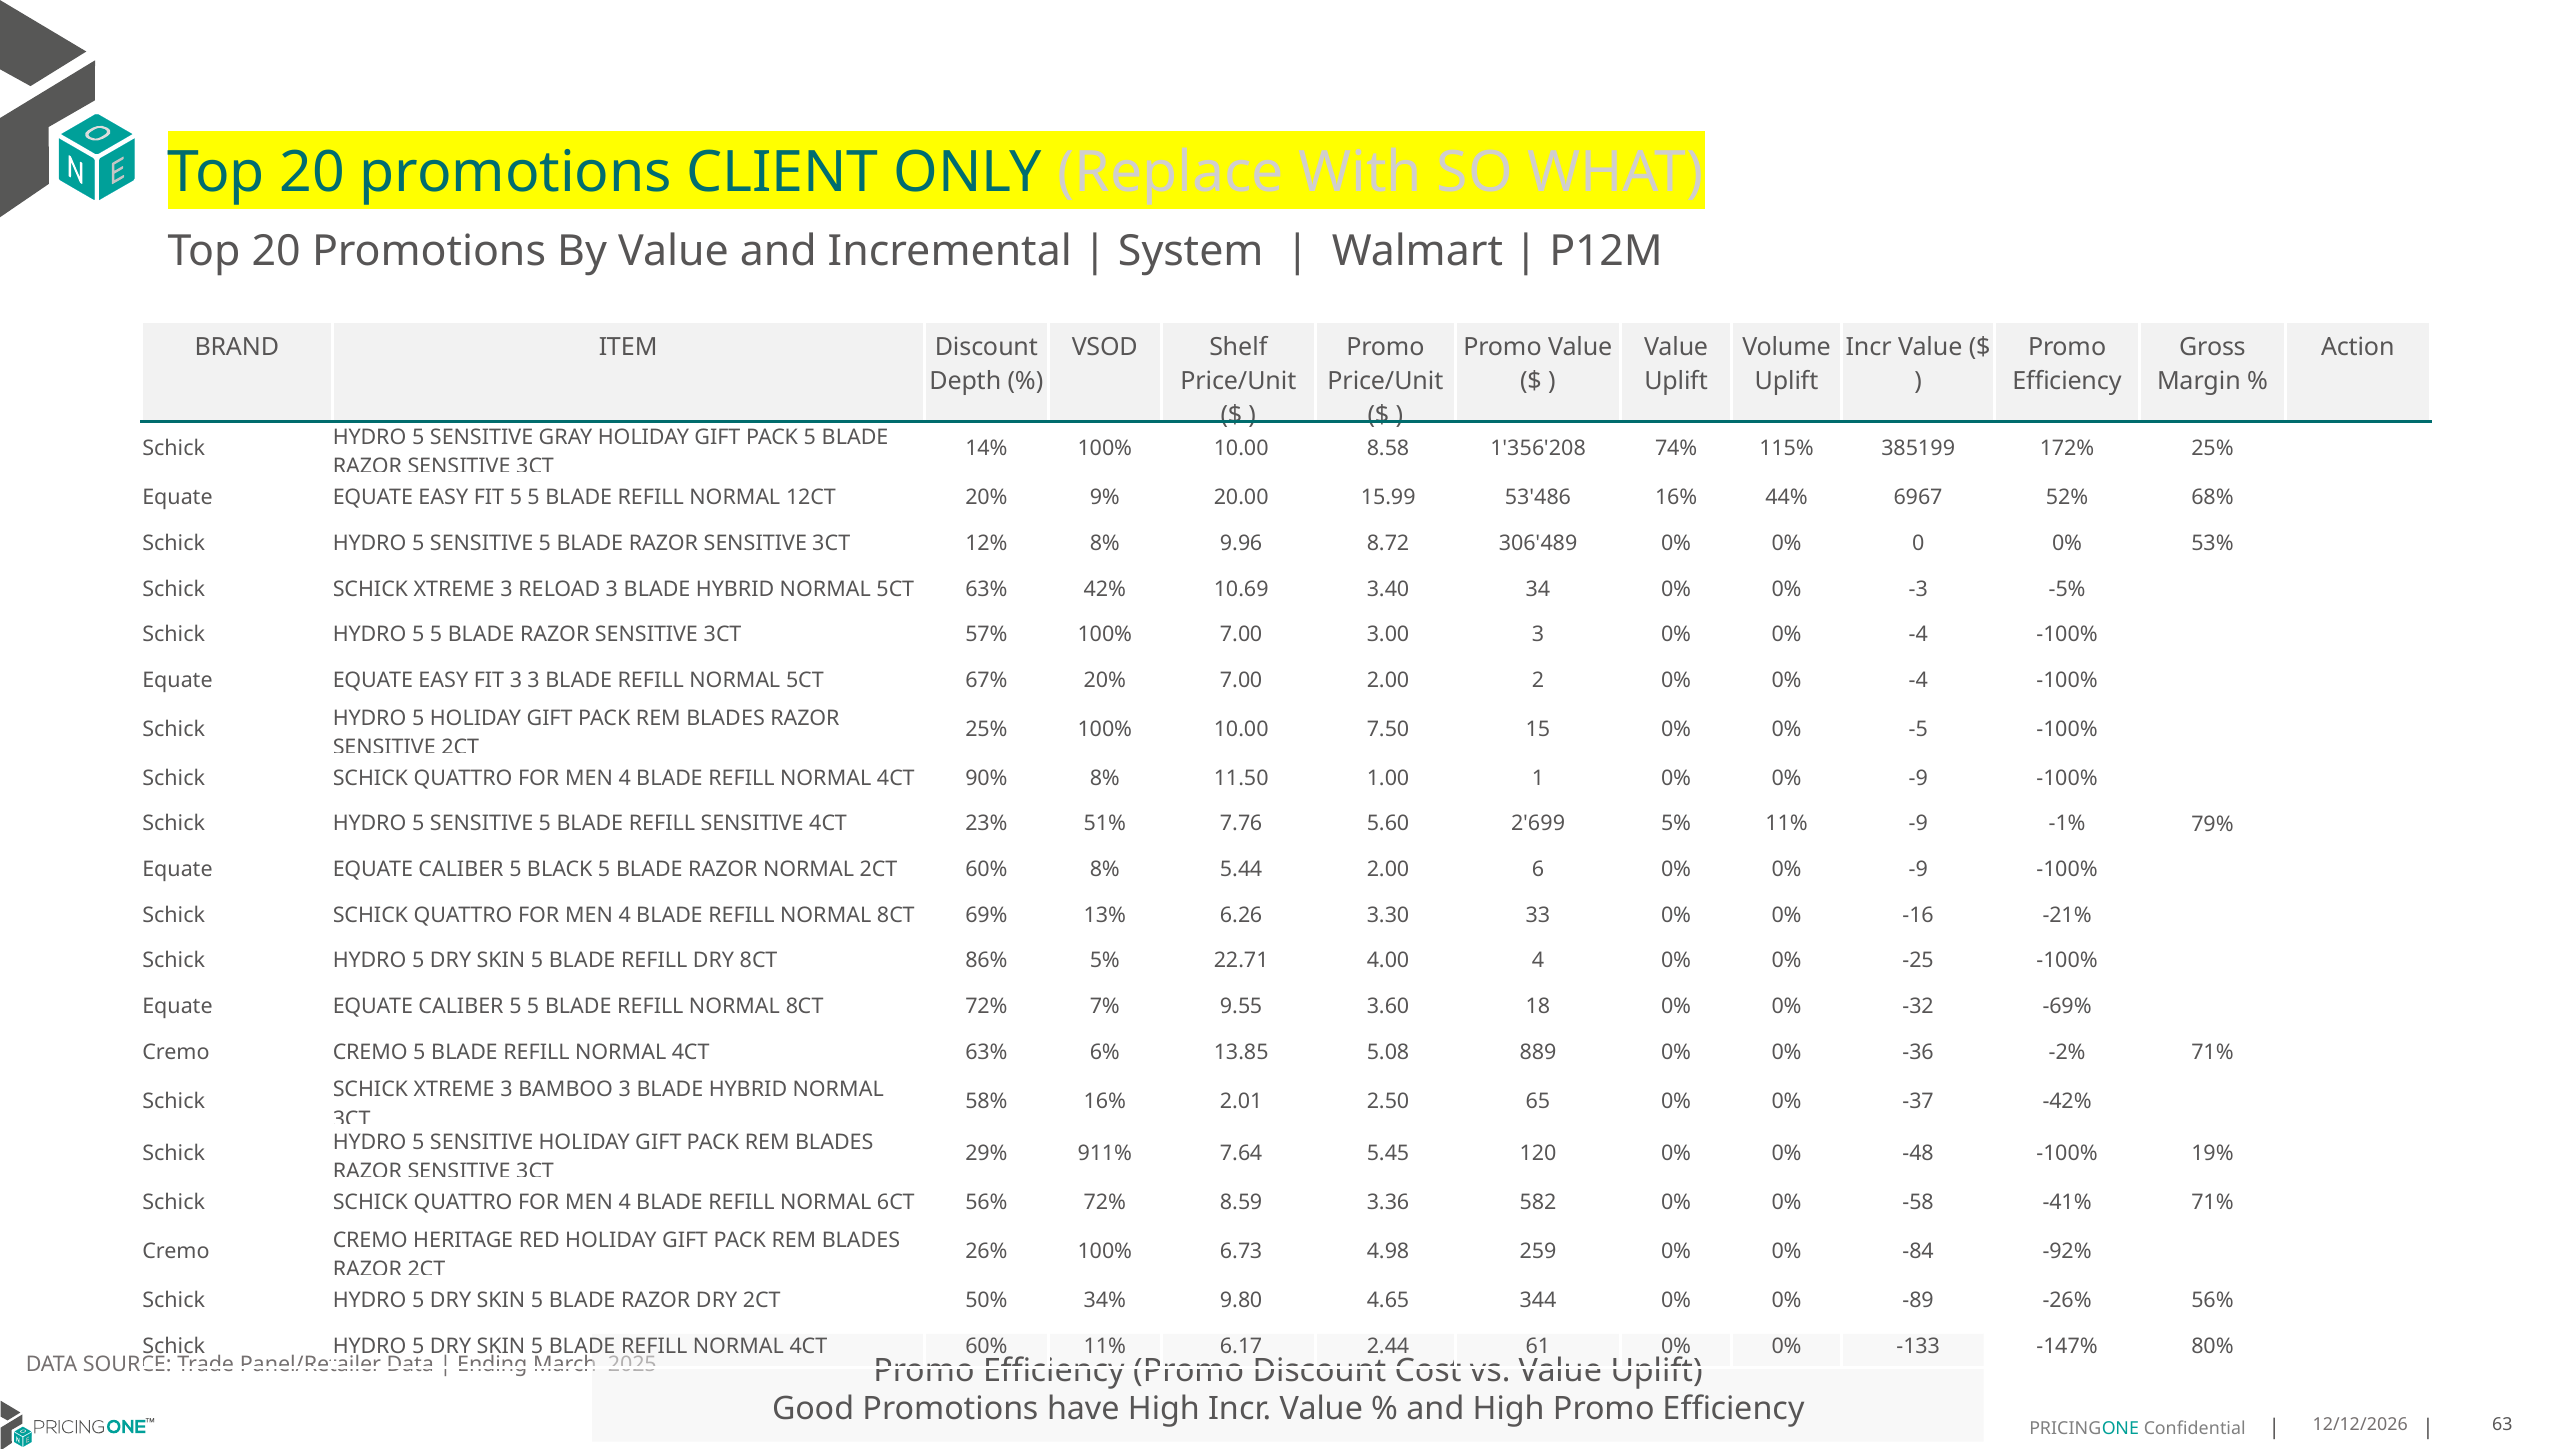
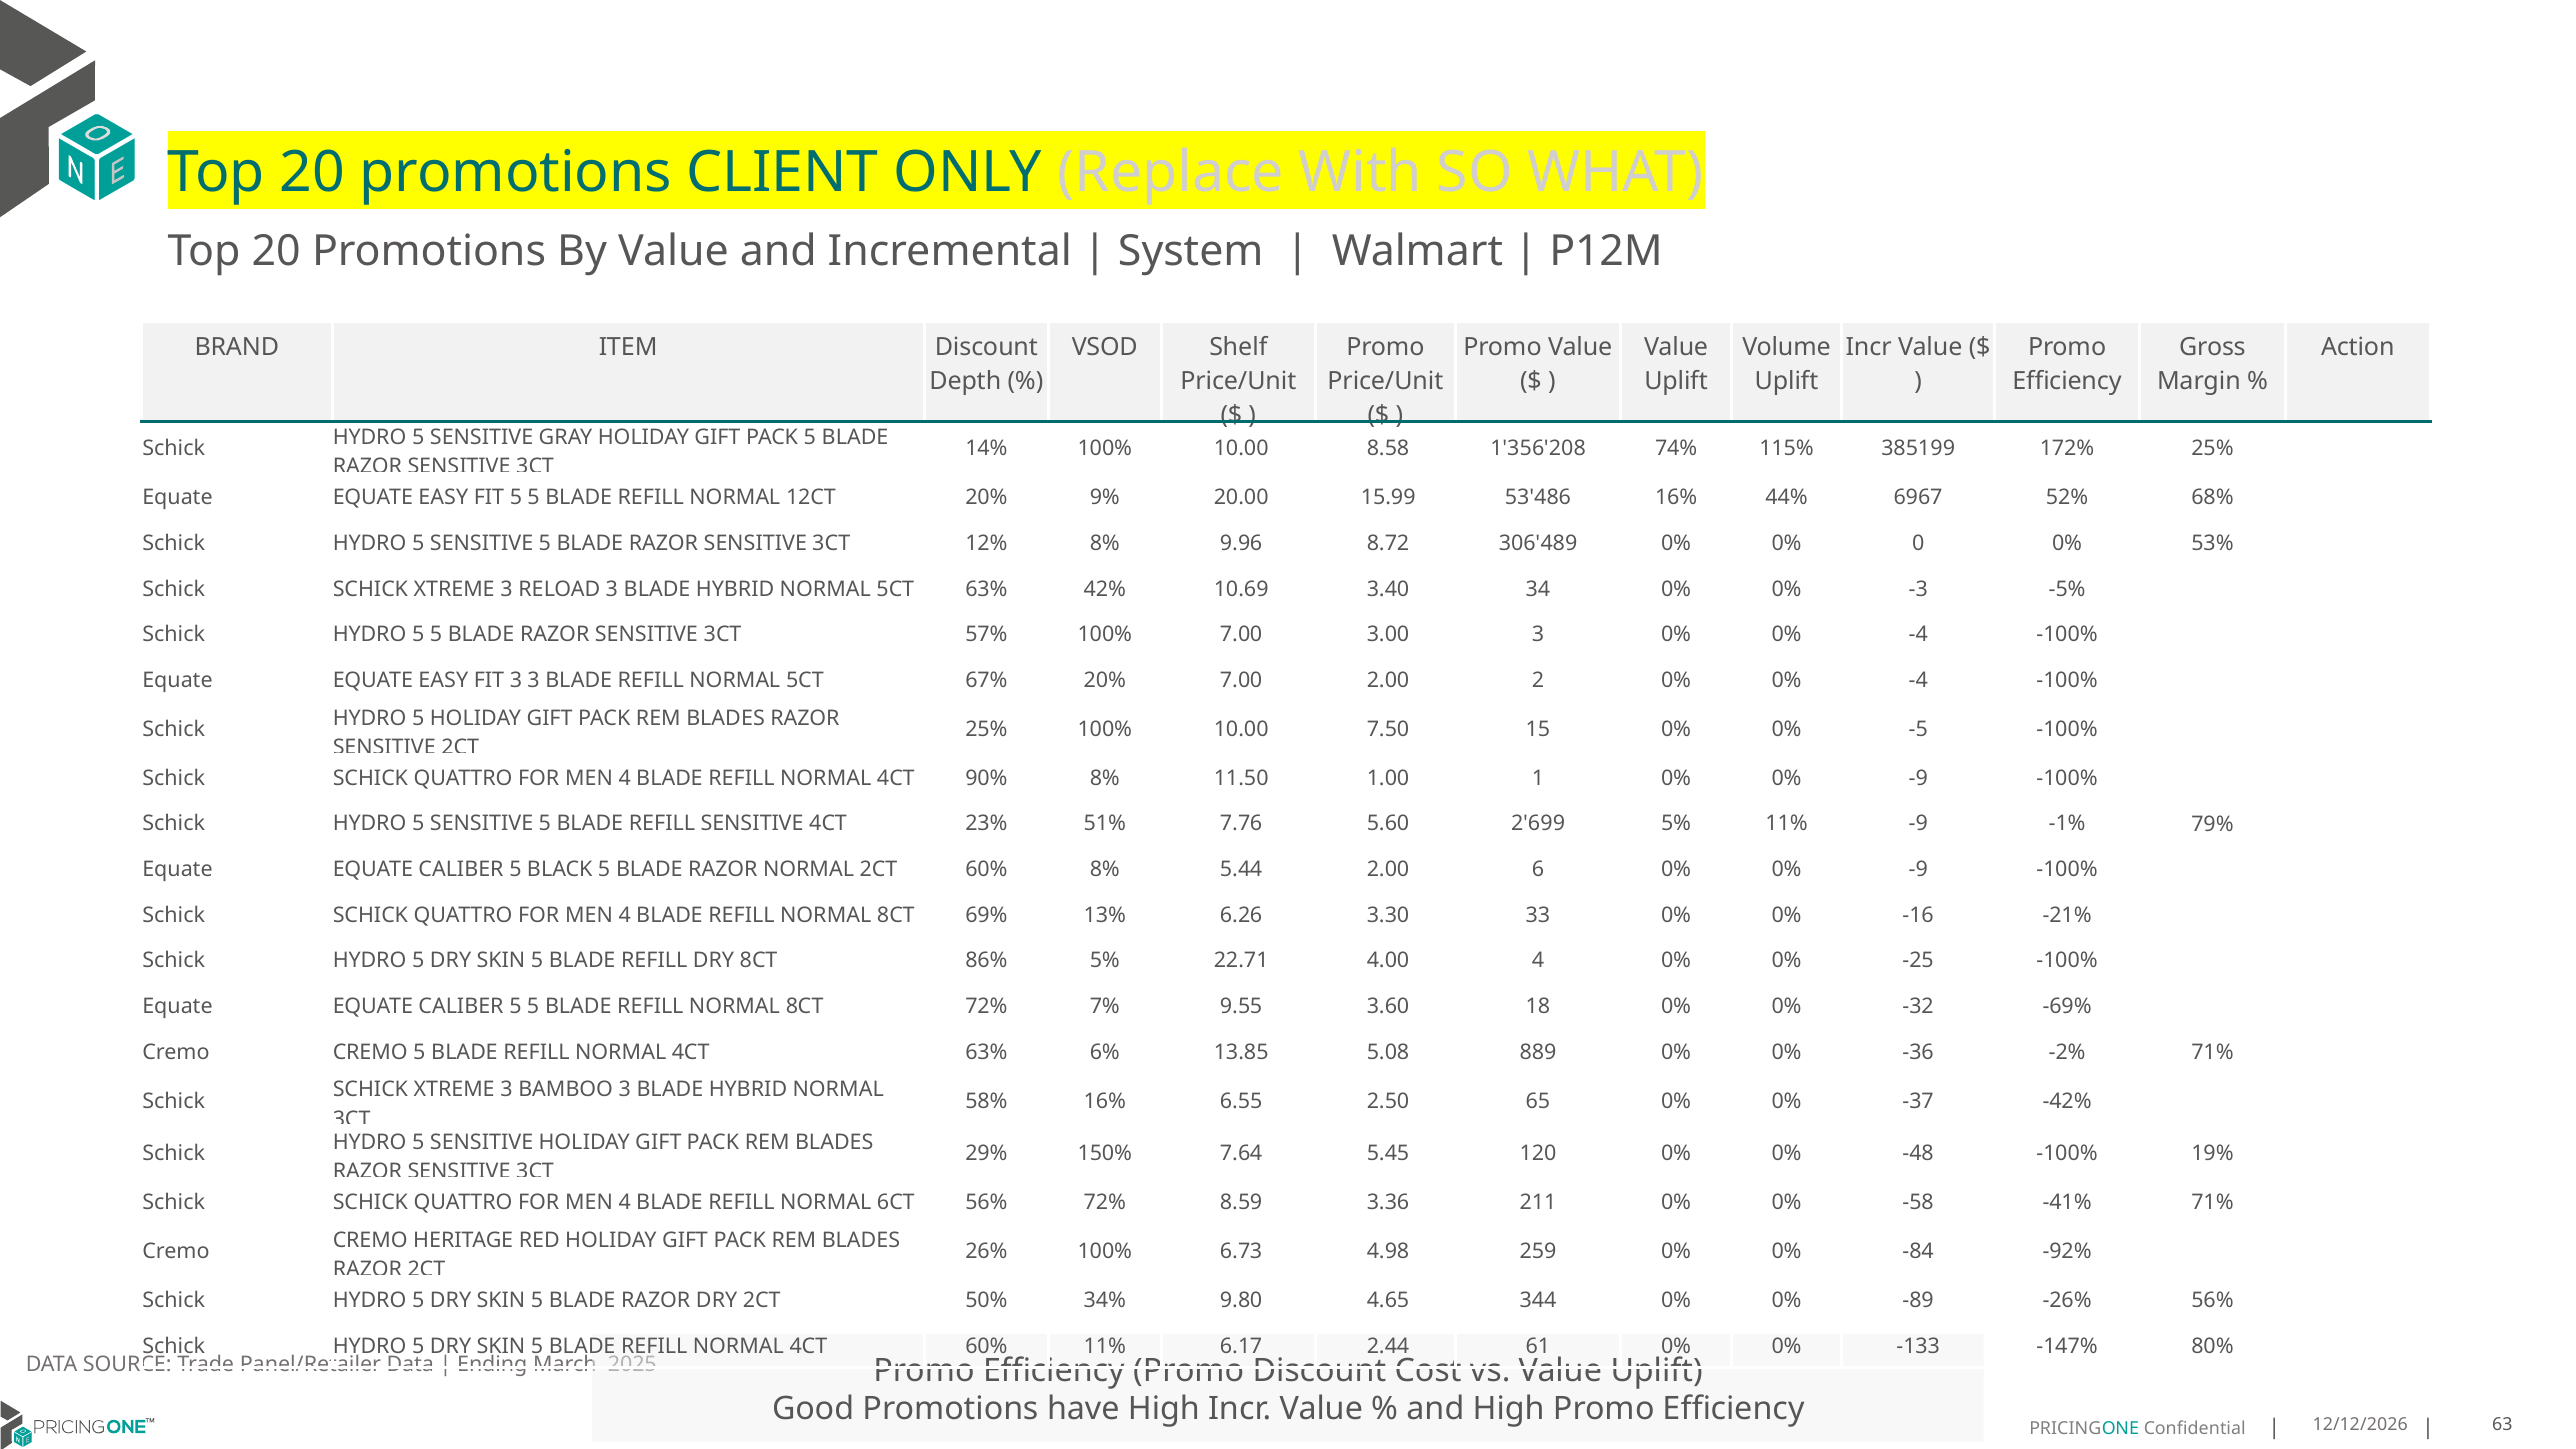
2.01: 2.01 -> 6.55 (1241, 1101)
911%: 911% -> 150% (1105, 1153)
582: 582 -> 211 (1538, 1202)
